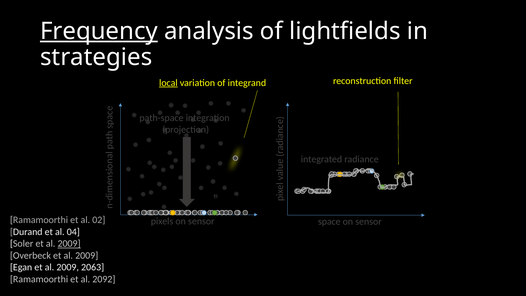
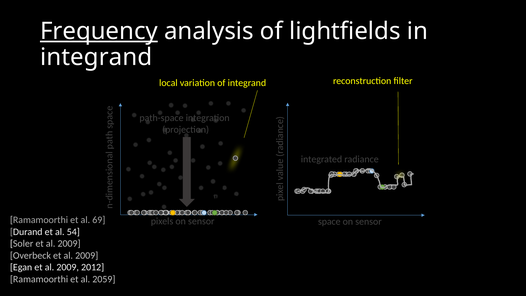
strategies: strategies -> integrand (96, 57)
local underline: present -> none (168, 83)
02: 02 -> 69 (99, 220)
04: 04 -> 54 (73, 232)
2009 underline: present -> none (69, 244)
2063: 2063 -> 2012 (93, 267)
2092: 2092 -> 2059 (104, 279)
